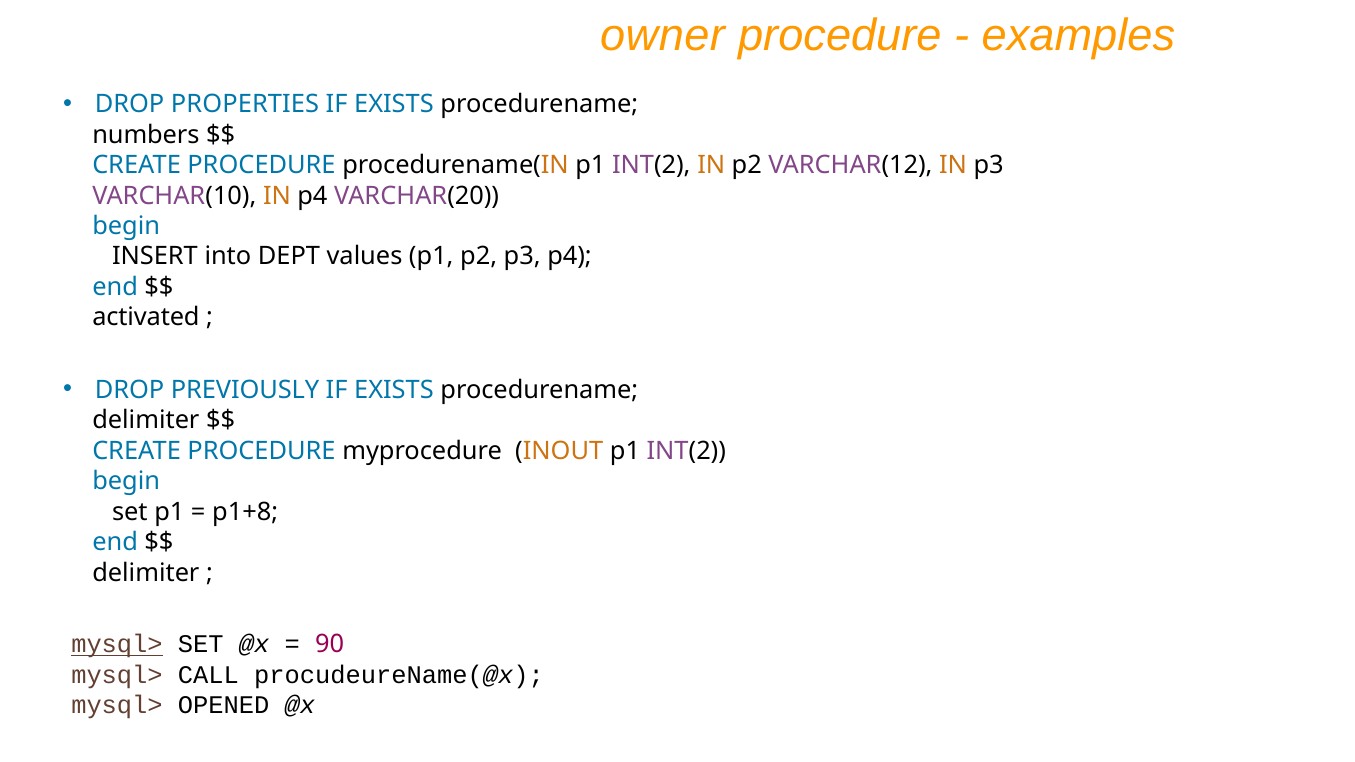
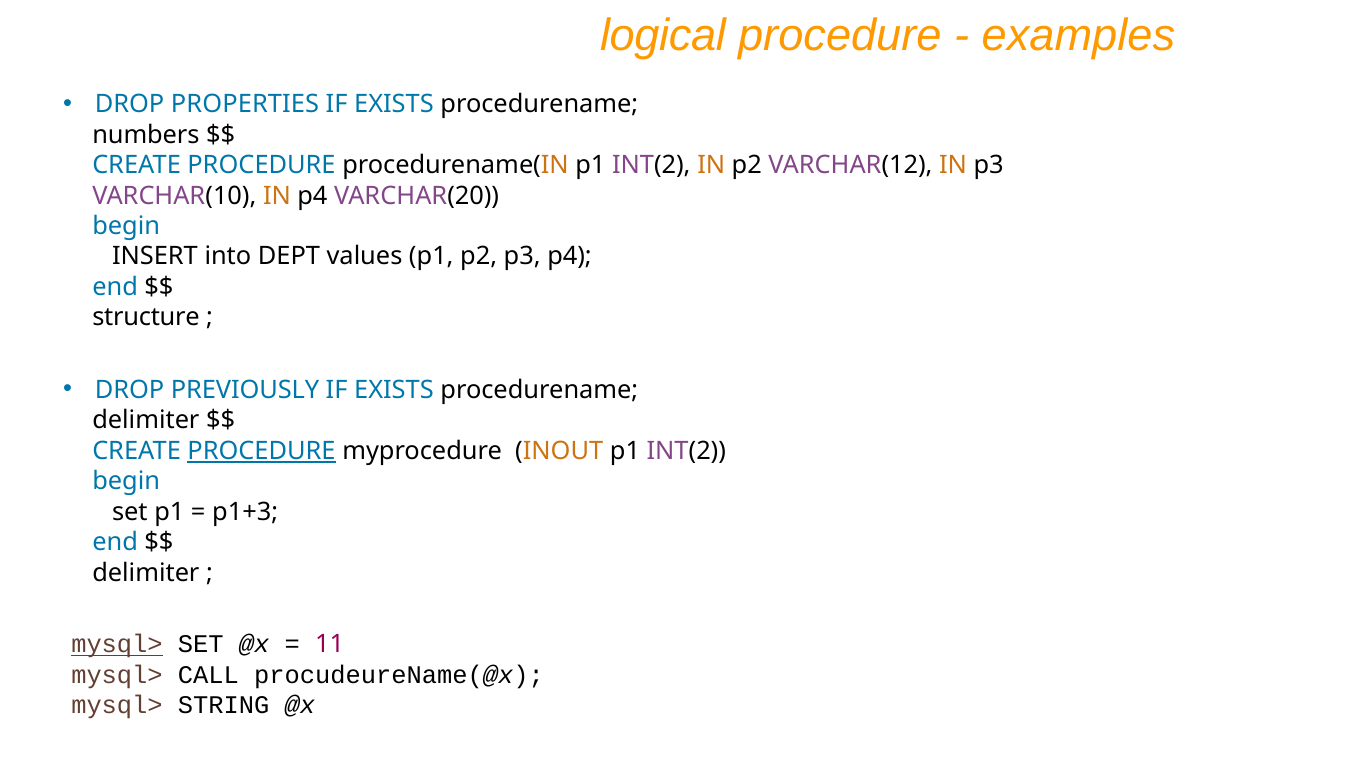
owner: owner -> logical (663, 35)
activated: activated -> structure (146, 318)
PROCEDURE underline: none -> present (262, 451)
p1+8: p1+8 -> p1+3 (245, 512)
90: 90 -> 11 (330, 645)
OPENED: OPENED -> STRING (224, 706)
